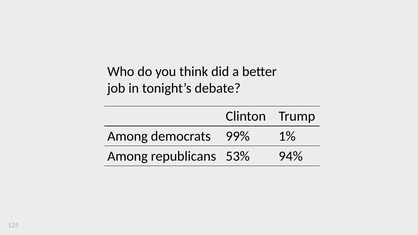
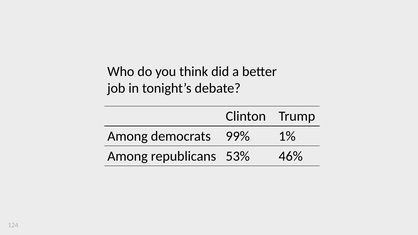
94%: 94% -> 46% (291, 156)
